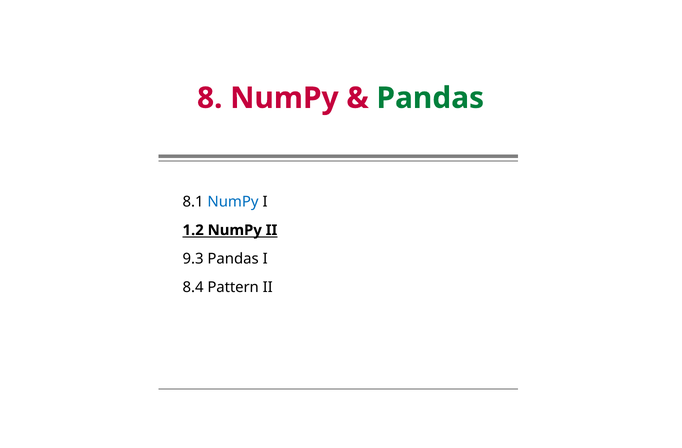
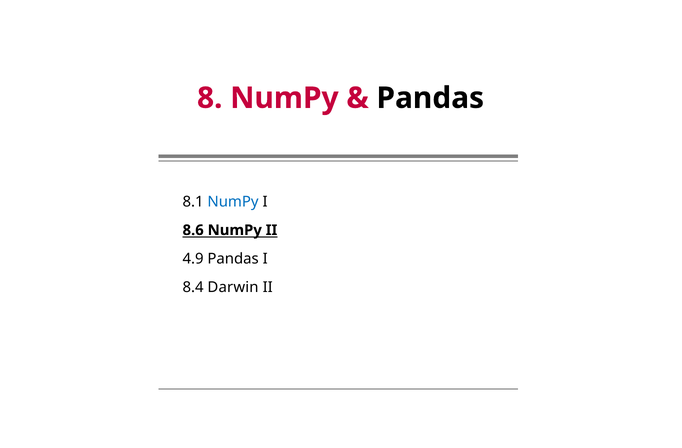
Pandas colour: green -> black (430, 98)
1.2: 1.2 -> 8.6 (193, 230)
9.3: 9.3 -> 4.9 (193, 259)
Pattern: Pattern -> Darwin (233, 287)
